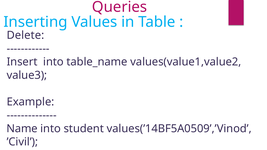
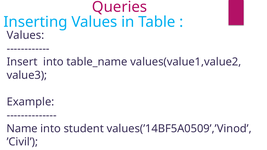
Delete: Delete -> Values (25, 35)
